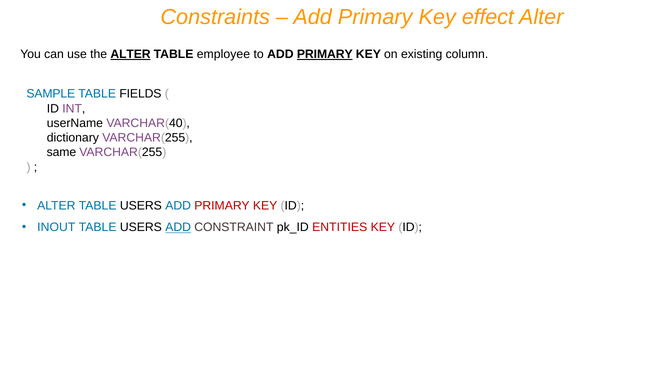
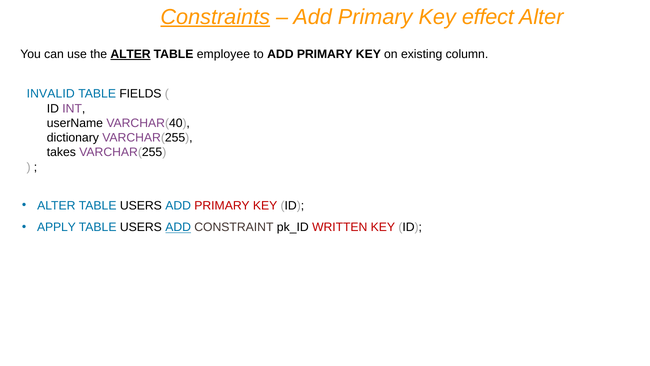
Constraints underline: none -> present (215, 17)
PRIMARY underline: present -> none (325, 54)
SAMPLE: SAMPLE -> INVALID (51, 94)
same: same -> takes (61, 152)
INOUT: INOUT -> APPLY (56, 227)
ENTITIES: ENTITIES -> WRITTEN (340, 227)
